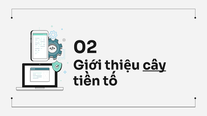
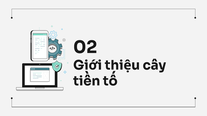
cây underline: present -> none (154, 65)
